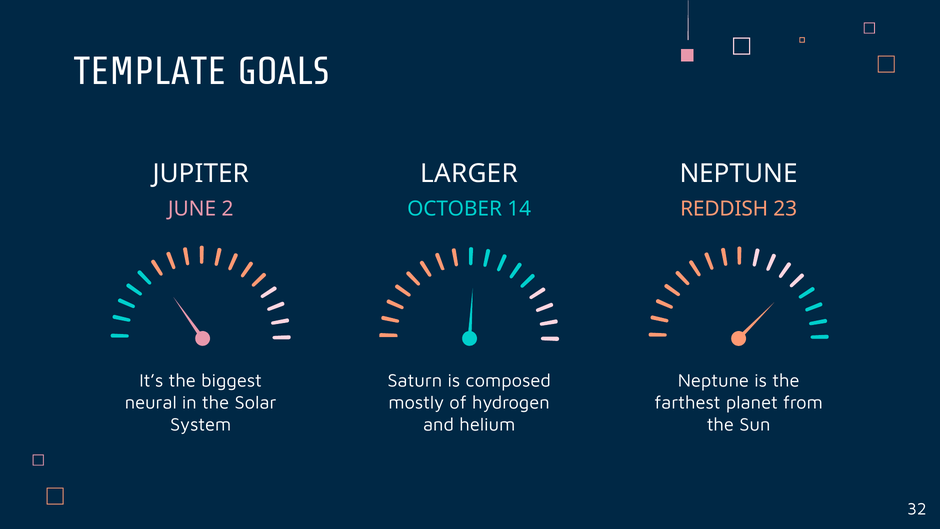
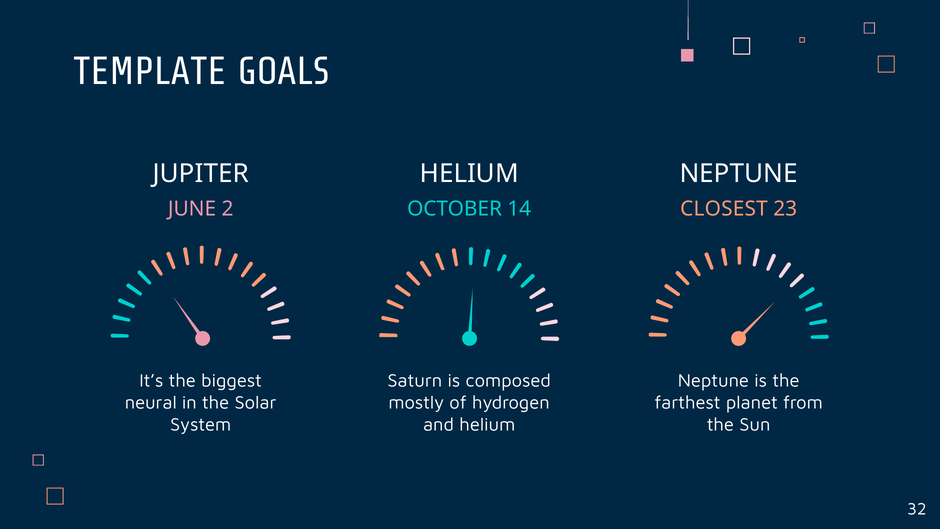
LARGER: LARGER -> HELIUM (469, 173)
REDDISH: REDDISH -> CLOSEST (724, 209)
